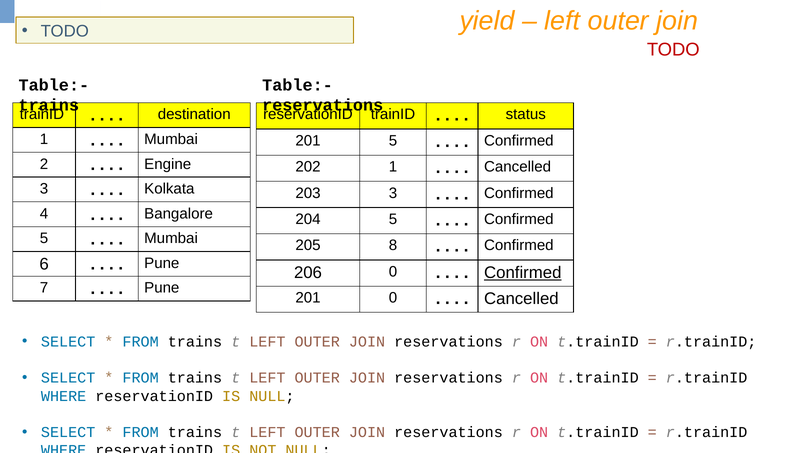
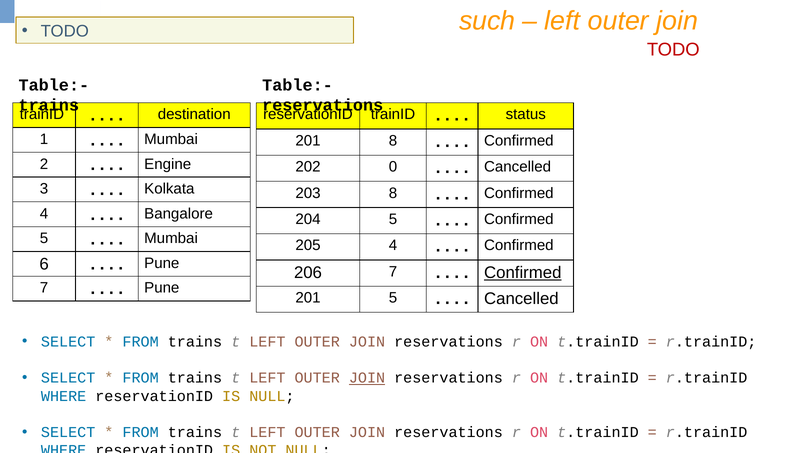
yield: yield -> such (487, 21)
201 5: 5 -> 8 (393, 141)
202 1: 1 -> 0 (393, 167)
203 3: 3 -> 8 (393, 193)
205 8: 8 -> 4 (393, 245)
206 0: 0 -> 7 (393, 272)
201 0: 0 -> 5 (393, 298)
JOIN underline: none -> present (367, 378)
